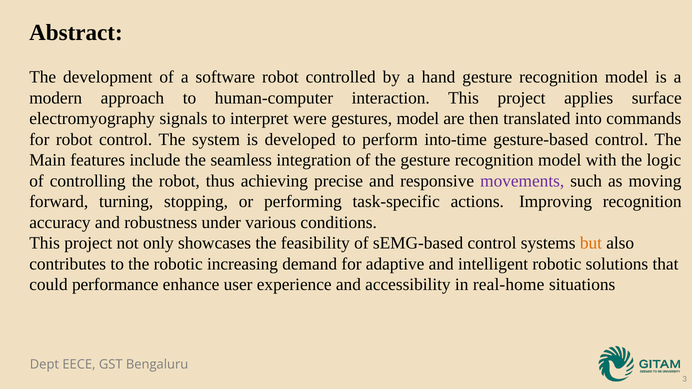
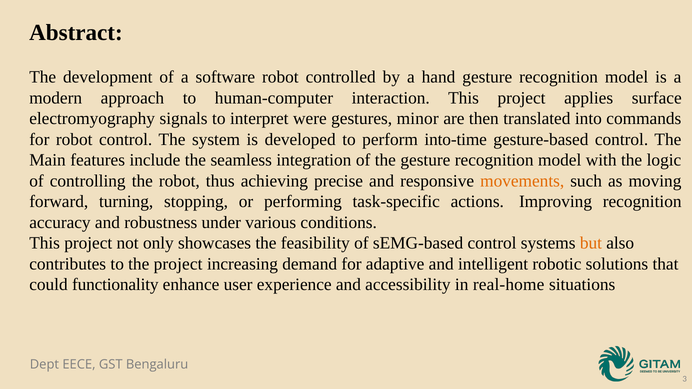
gestures model: model -> minor (418, 119)
movements colour: purple -> orange (522, 181)
the robotic: robotic -> project (178, 264)
performance: performance -> functionality (115, 285)
